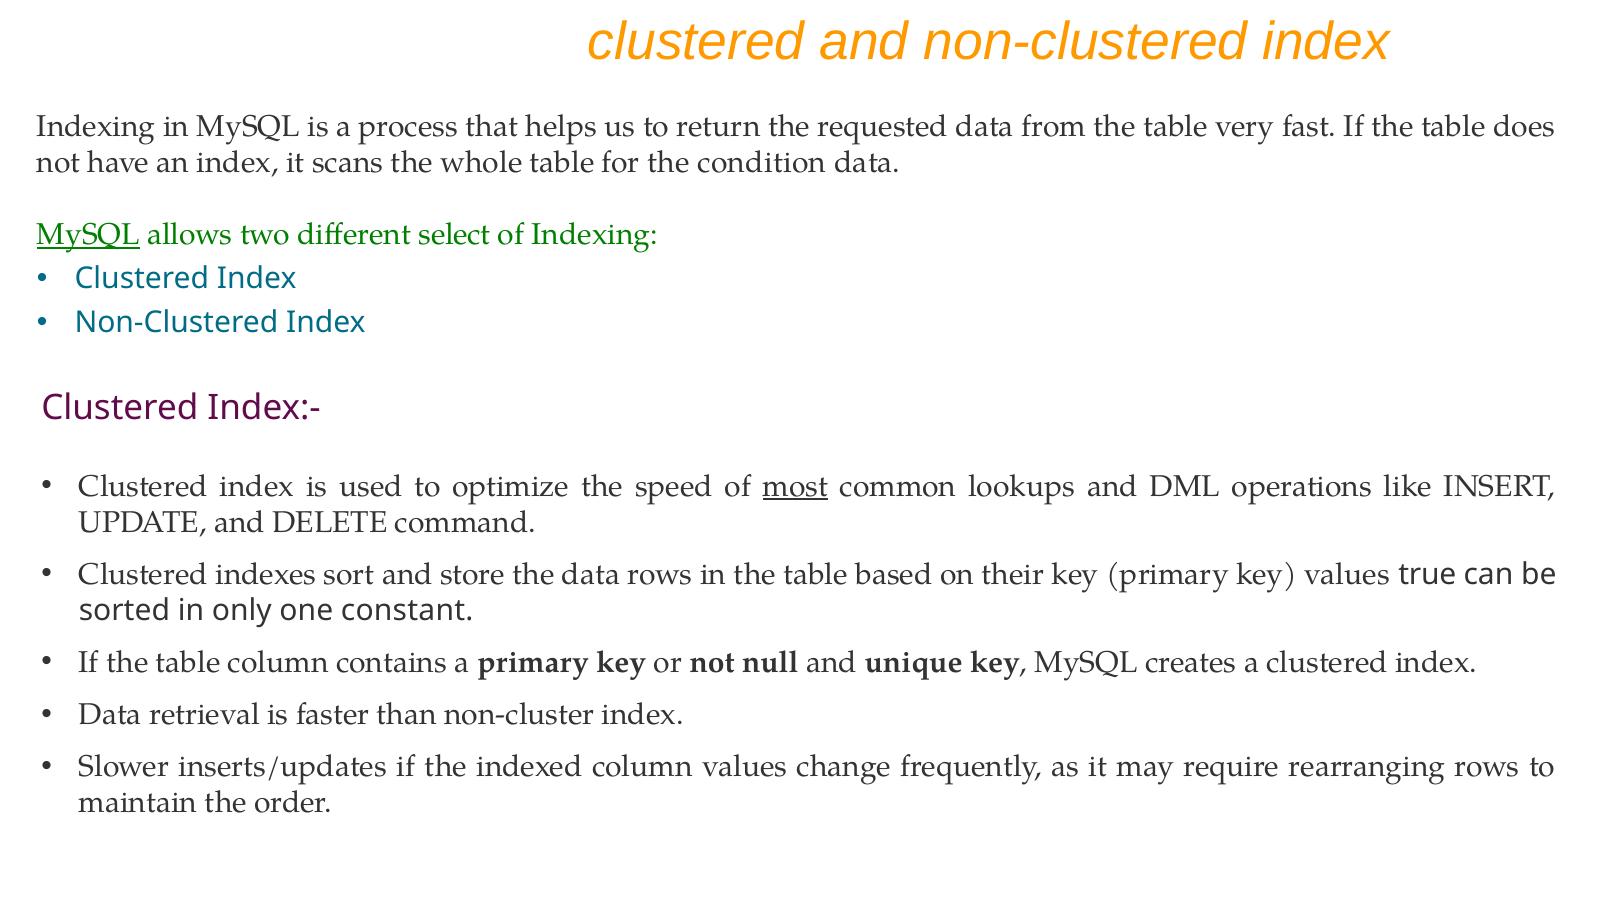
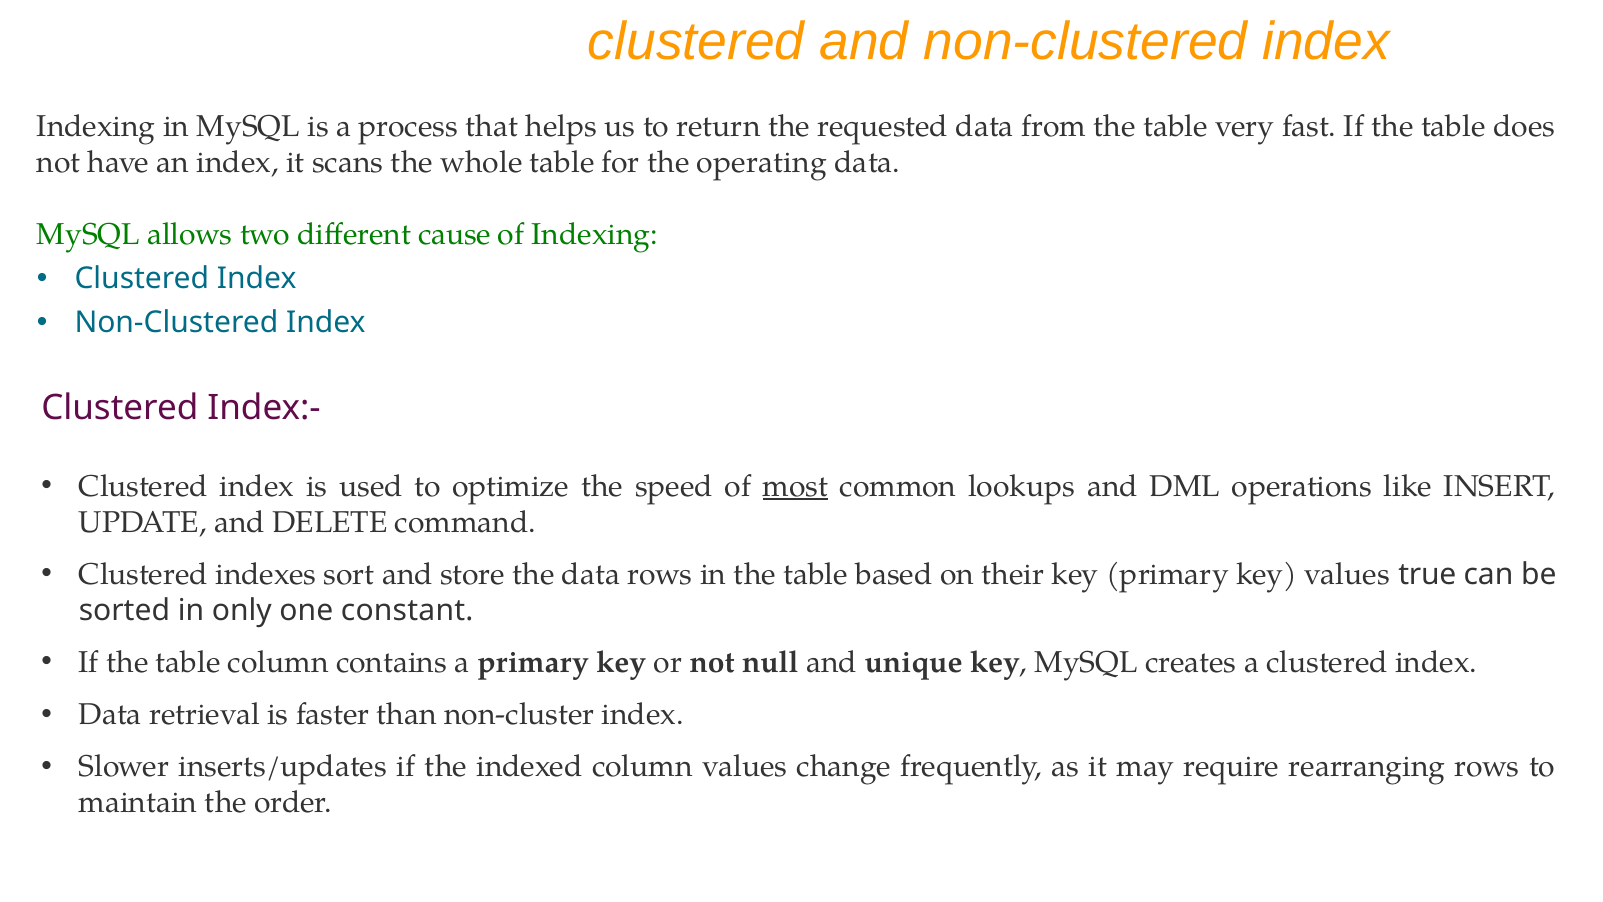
condition: condition -> operating (762, 163)
MySQL underline: present -> none (88, 235)
select: select -> cause (455, 235)
